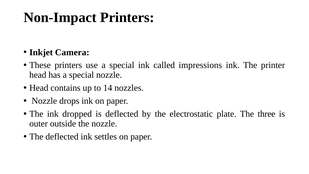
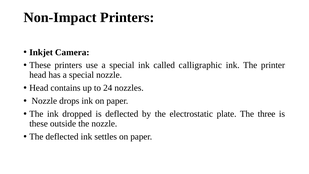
impressions: impressions -> calligraphic (200, 65)
14: 14 -> 24 (108, 88)
outer: outer -> these (39, 124)
